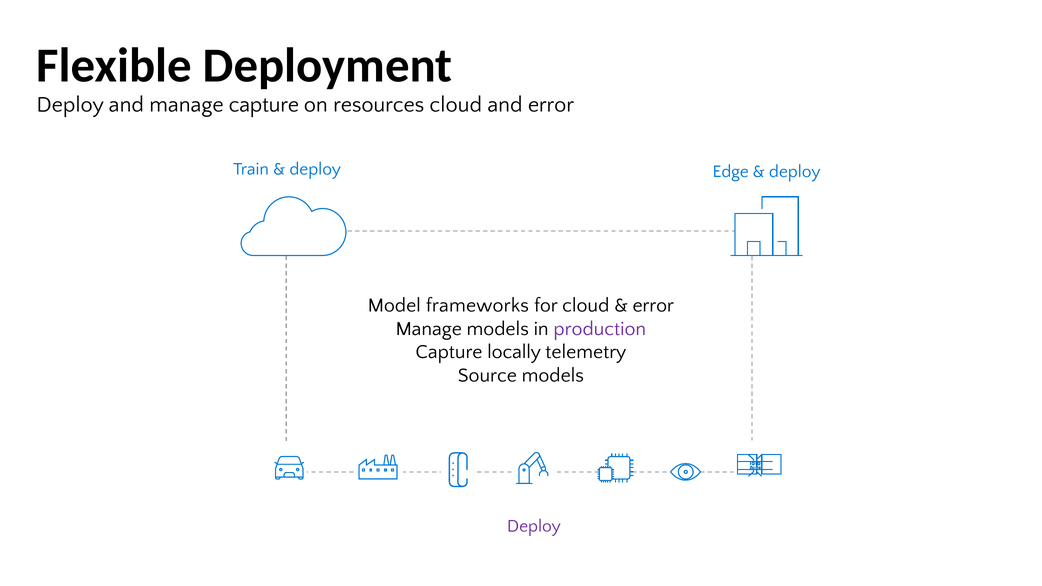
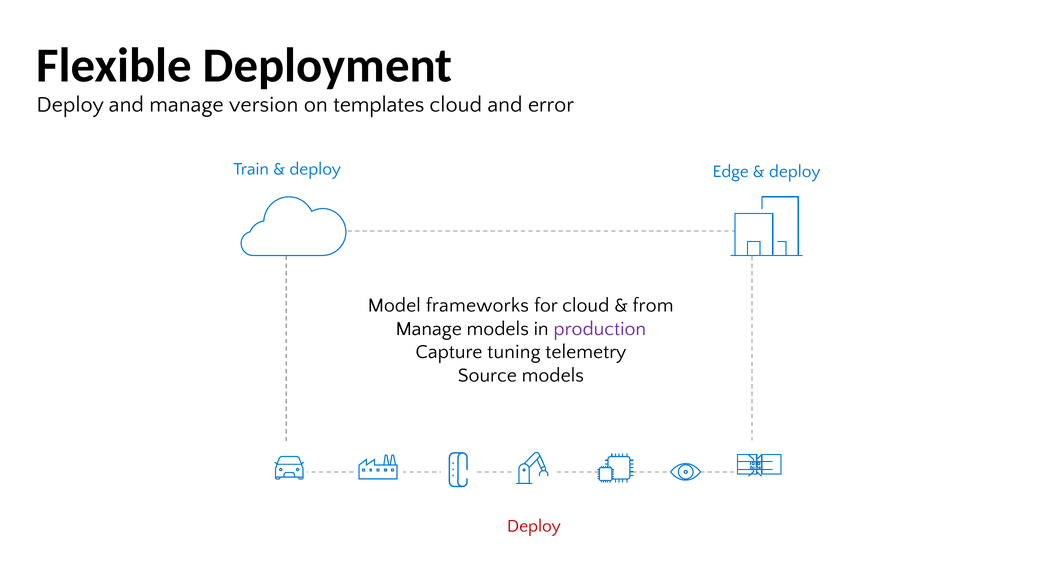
manage capture: capture -> version (264, 105)
resources: resources -> templates (379, 105)
error: error -> from (653, 305)
locally: locally -> tuning (514, 352)
Deploy colour: purple -> red (534, 526)
